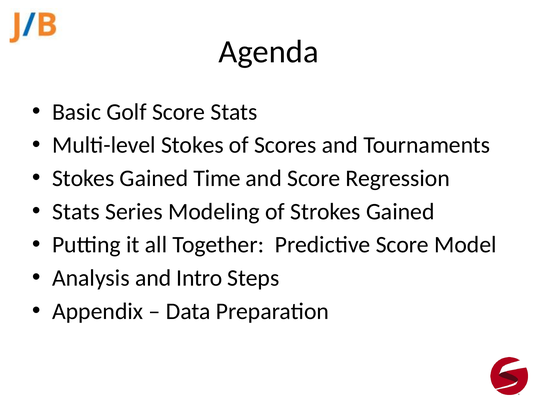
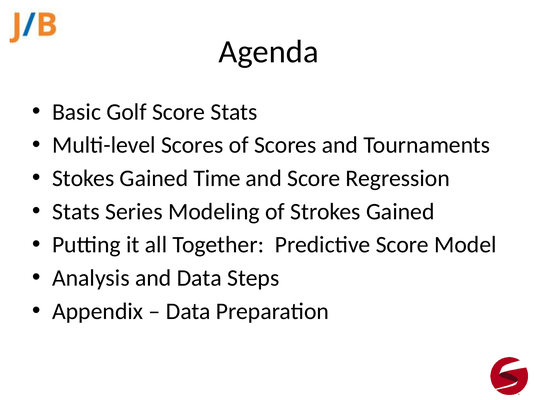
Multi-level Stokes: Stokes -> Scores (192, 145)
and Intro: Intro -> Data (199, 278)
